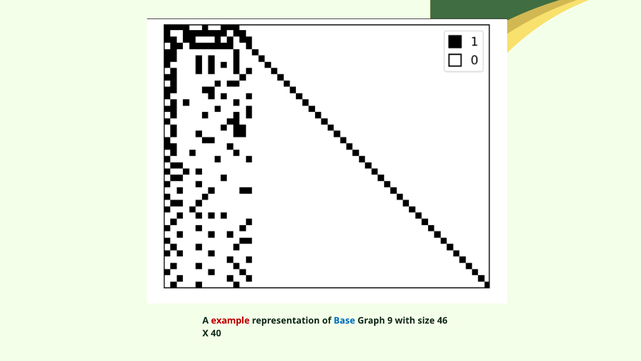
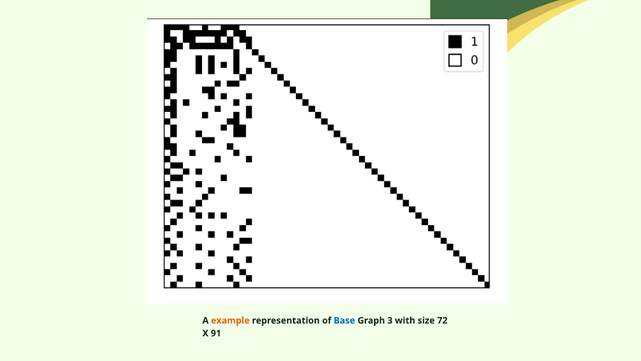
example colour: red -> orange (230, 320)
9: 9 -> 3 (390, 320)
46: 46 -> 72 (442, 320)
40: 40 -> 91 (216, 333)
